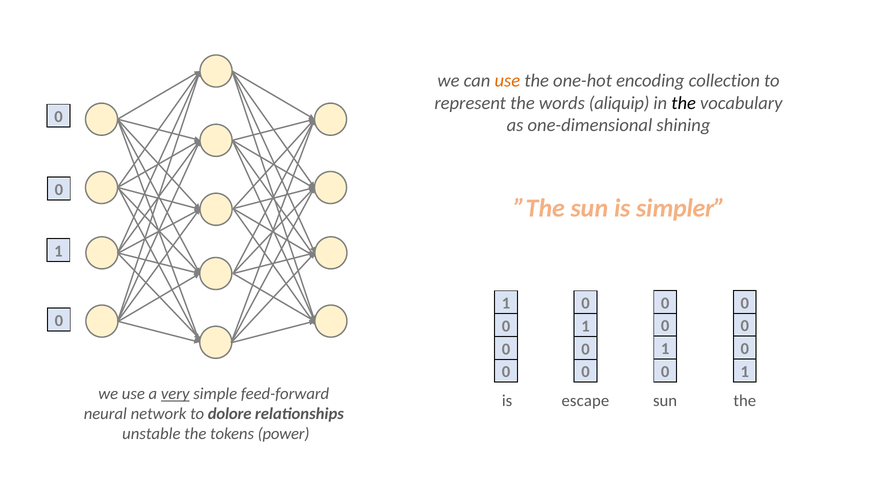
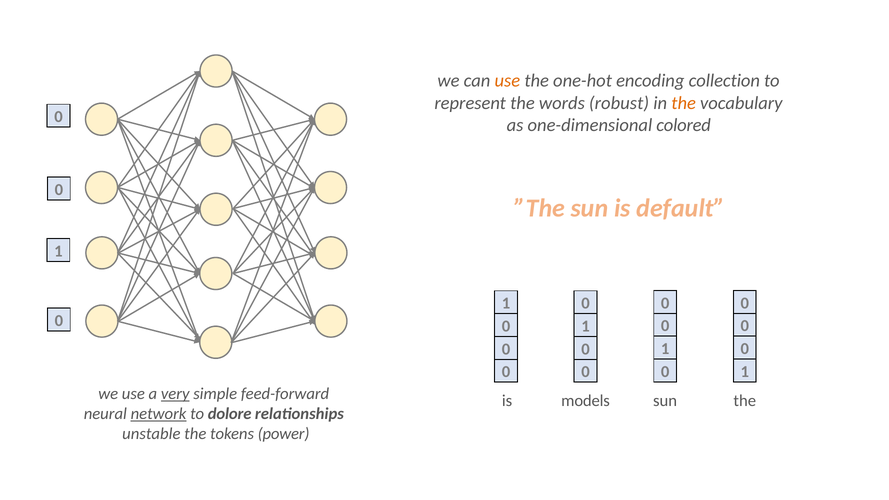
aliquip: aliquip -> robust (619, 103)
the colour: black -> orange (684, 103)
shining: shining -> colored (684, 125)
simpler: simpler -> default (681, 208)
escape: escape -> models (586, 401)
network underline: none -> present (159, 414)
